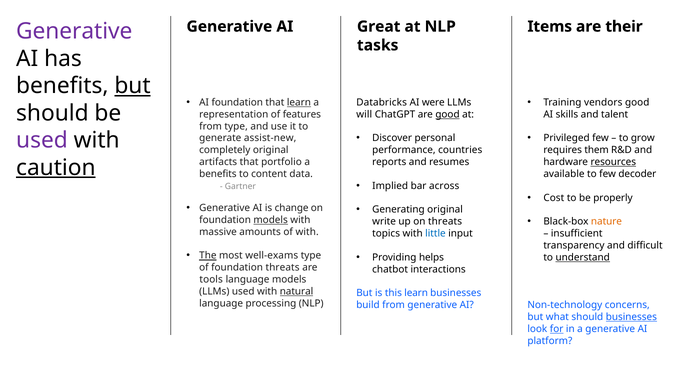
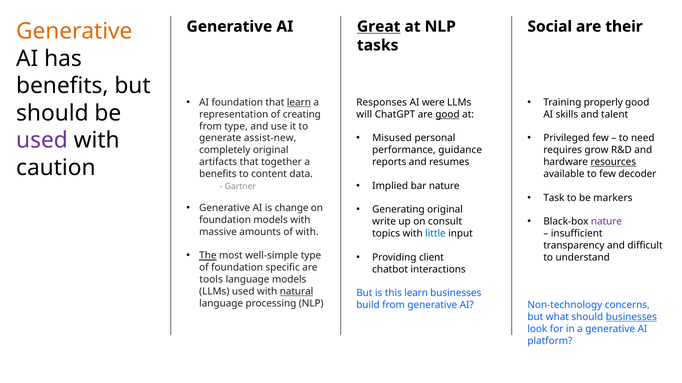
Great underline: none -> present (379, 27)
Items: Items -> Social (550, 27)
Generative colour: purple -> orange (74, 31)
but underline: present -> none (132, 86)
vendors: vendors -> properly (603, 103)
Databricks: Databricks -> Responses (382, 103)
features: features -> creating (302, 114)
Discover: Discover -> Misused (392, 138)
grow: grow -> need (643, 138)
countries: countries -> guidance (460, 150)
them: them -> grow (597, 150)
portfolio: portfolio -> together (281, 162)
caution underline: present -> none (56, 168)
bar across: across -> nature (444, 186)
Cost: Cost -> Task (554, 198)
properly: properly -> markers (613, 198)
nature colour: orange -> purple (606, 222)
models underline: present -> none (271, 220)
on threats: threats -> consult (445, 222)
well-exams: well-exams -> well-simple (272, 256)
helps: helps -> client (431, 258)
understand underline: present -> none (583, 258)
foundation threats: threats -> specific (283, 268)
for underline: present -> none (557, 329)
